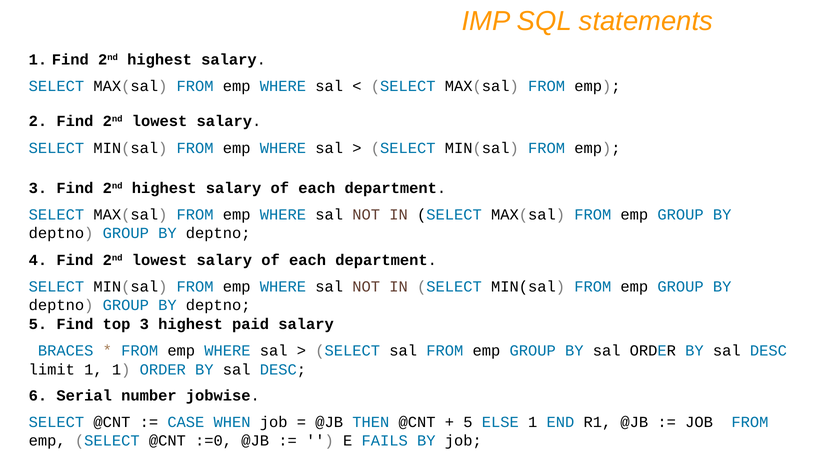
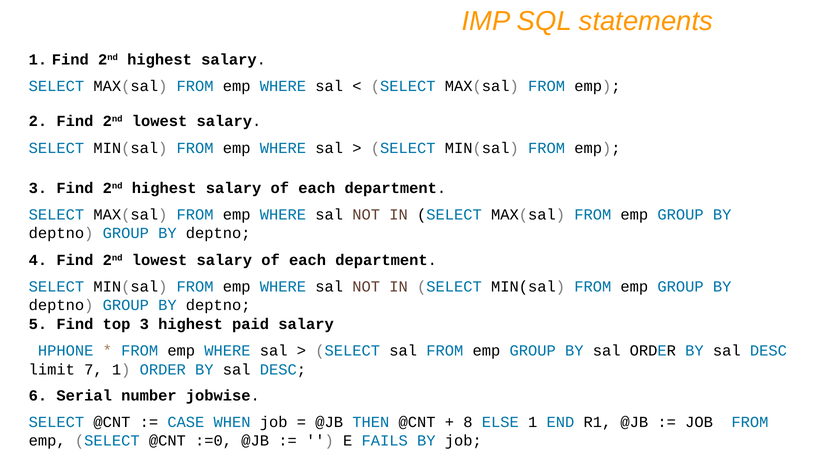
BRACES: BRACES -> HPHONE (66, 350)
limit 1: 1 -> 7 (93, 369)
5: 5 -> 8 (468, 422)
